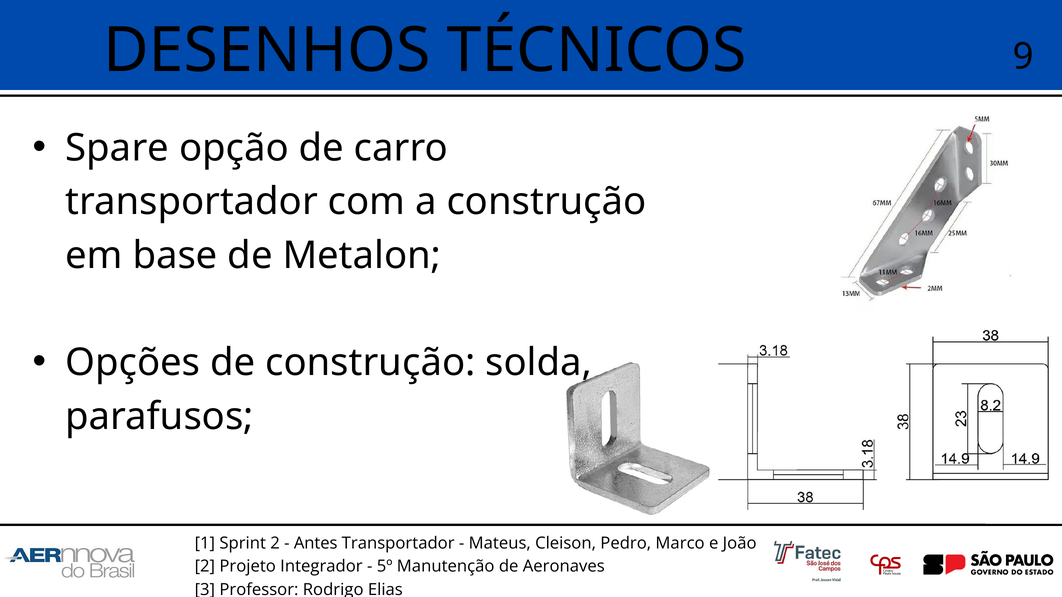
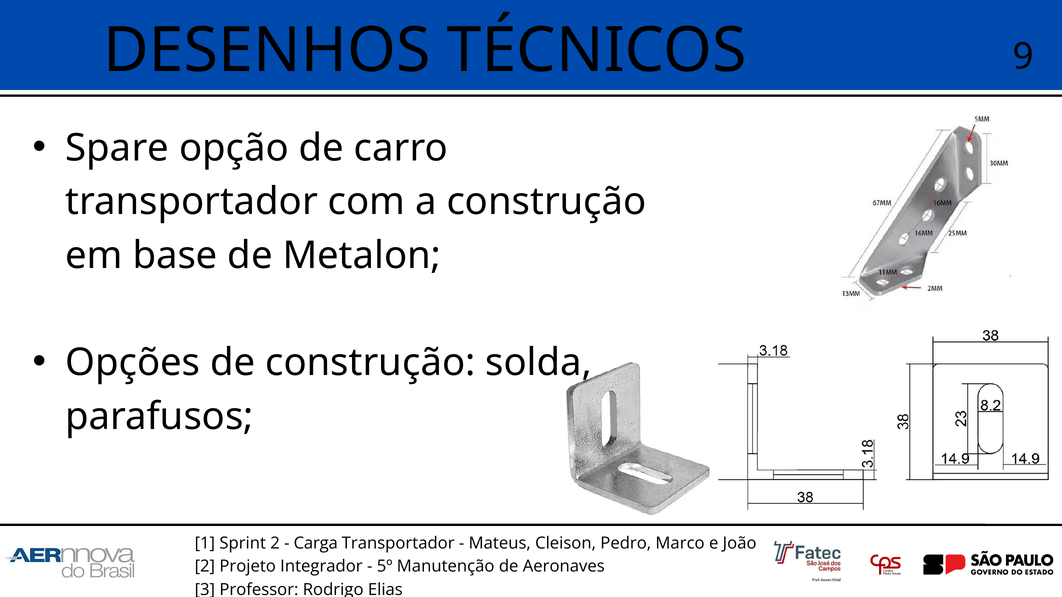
Antes: Antes -> Carga (316, 543)
